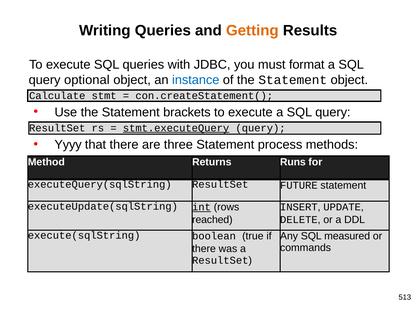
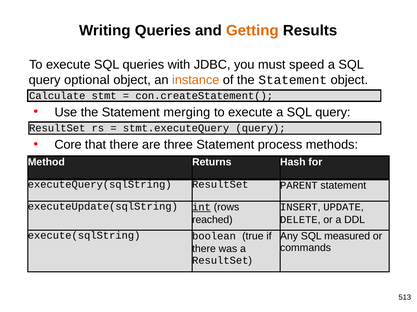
format: format -> speed (307, 65)
instance colour: blue -> orange (196, 80)
brackets: brackets -> merging (187, 112)
stmt.executeQuery underline: present -> none (176, 128)
Yyyy: Yyyy -> Core (68, 145)
Runs: Runs -> Hash (293, 162)
FUTURE: FUTURE -> PARENT (299, 186)
